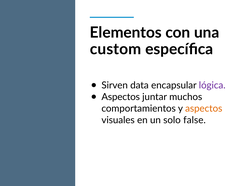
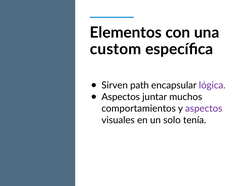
data: data -> path (140, 85)
aspectos colour: orange -> purple (204, 108)
false: false -> tenía (195, 120)
